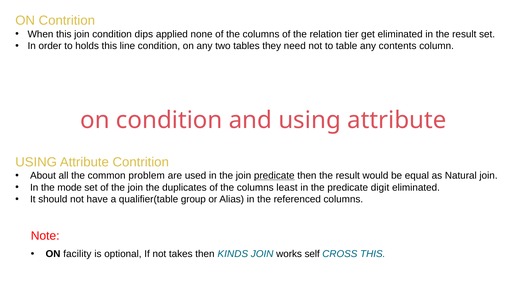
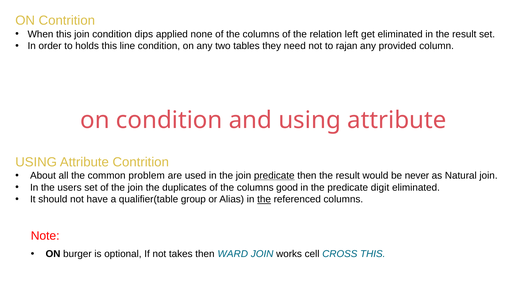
tier: tier -> left (352, 34)
table: table -> rajan (347, 46)
contents: contents -> provided (398, 46)
equal: equal -> never (417, 176)
mode: mode -> users (70, 188)
least: least -> good (287, 188)
the underline: none -> present (264, 200)
facility: facility -> burger (77, 254)
KINDS: KINDS -> WARD (233, 254)
self: self -> cell (312, 254)
